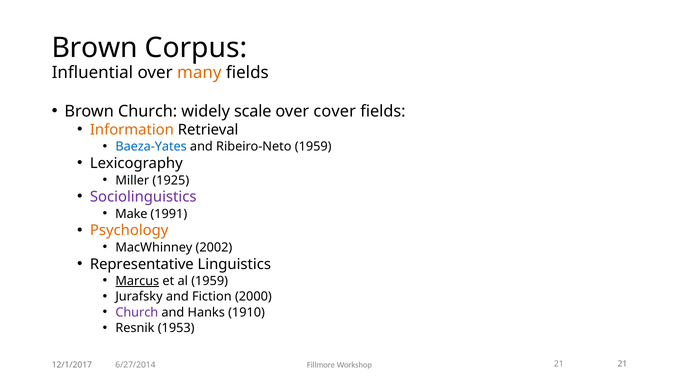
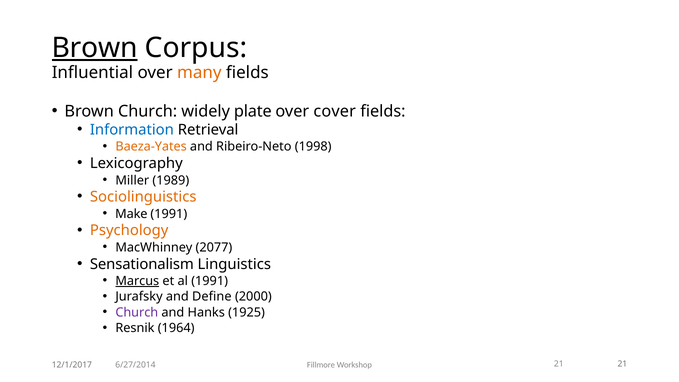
Brown underline: none -> present (95, 48)
scale: scale -> plate (253, 111)
Information colour: orange -> blue (132, 130)
Baeza-Yates colour: blue -> orange (151, 147)
Ribeiro-Neto 1959: 1959 -> 1998 (313, 147)
1925: 1925 -> 1989 (171, 180)
Sociolinguistics colour: purple -> orange (143, 197)
2002: 2002 -> 2077 (214, 247)
Representative: Representative -> Sensationalism (142, 264)
al 1959: 1959 -> 1991 (210, 281)
Fiction: Fiction -> Define (212, 297)
1910: 1910 -> 1925 (247, 312)
1953: 1953 -> 1964 (176, 328)
